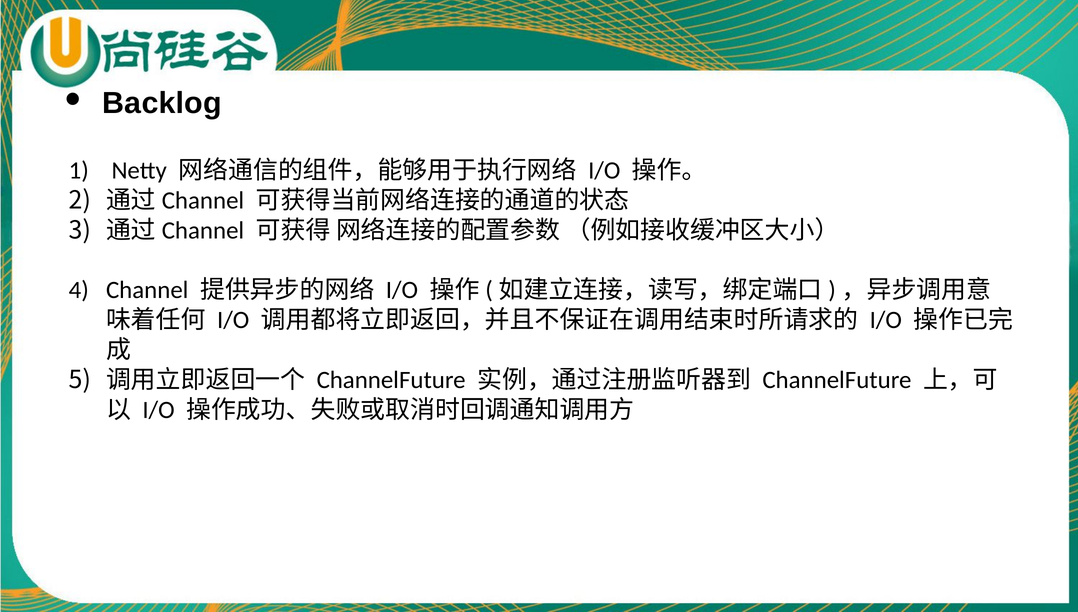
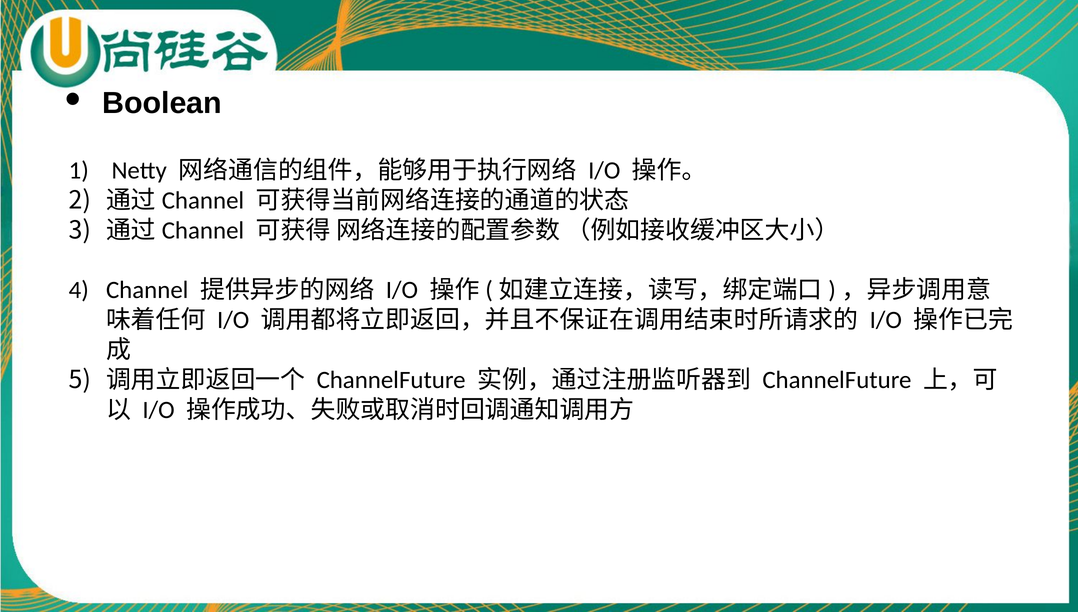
Backlog: Backlog -> Boolean (162, 103)
